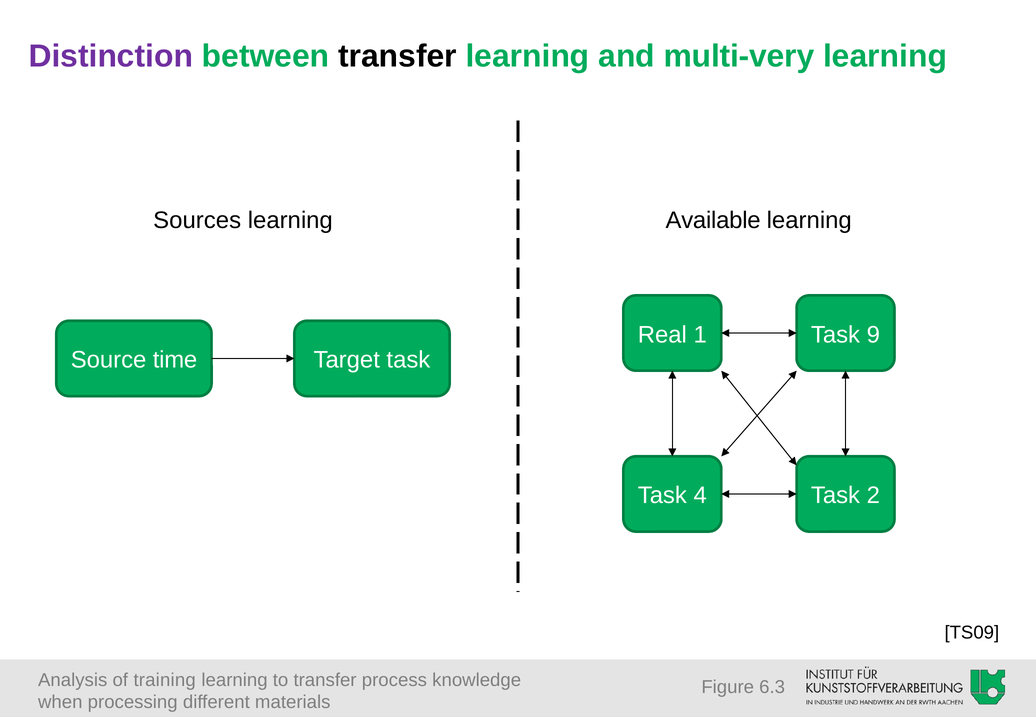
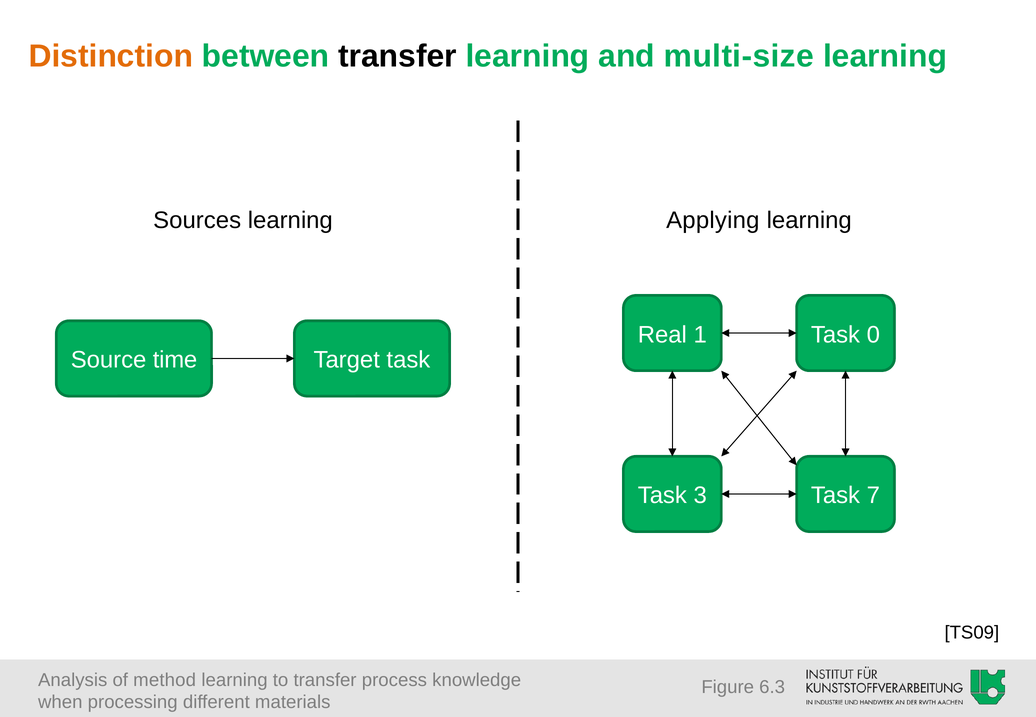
Distinction colour: purple -> orange (111, 56)
multi-very: multi-very -> multi-size (739, 56)
Available: Available -> Applying (713, 220)
9: 9 -> 0 (873, 335)
4: 4 -> 3 (700, 496)
2: 2 -> 7 (873, 496)
training: training -> method (165, 680)
